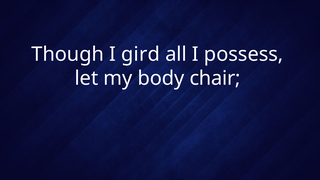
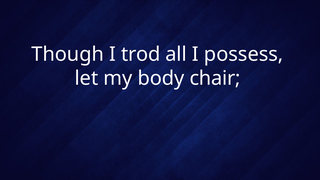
gird: gird -> trod (141, 54)
